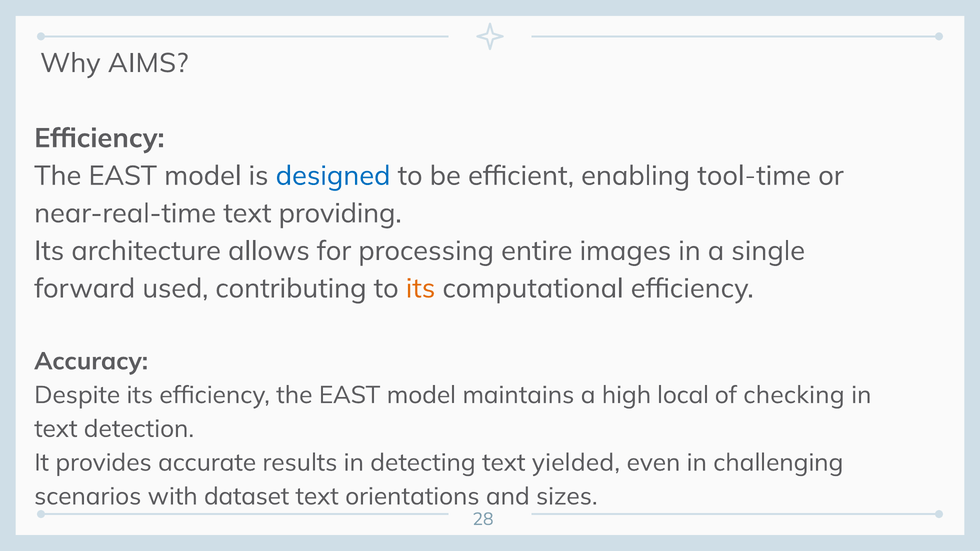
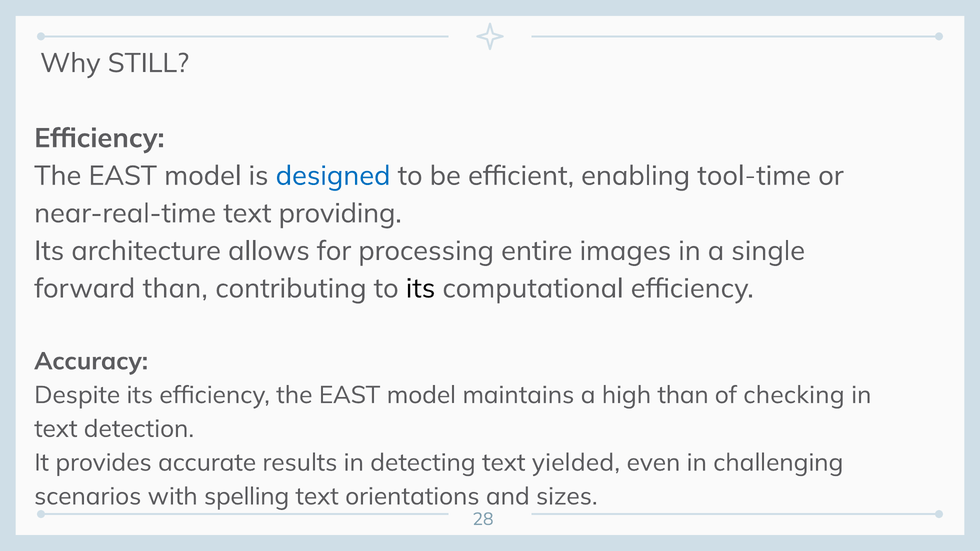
AIMS: AIMS -> STILL (148, 63)
forward used: used -> than (175, 289)
its colour: orange -> black (421, 289)
high local: local -> than (683, 395)
dataset: dataset -> spelling (247, 497)
